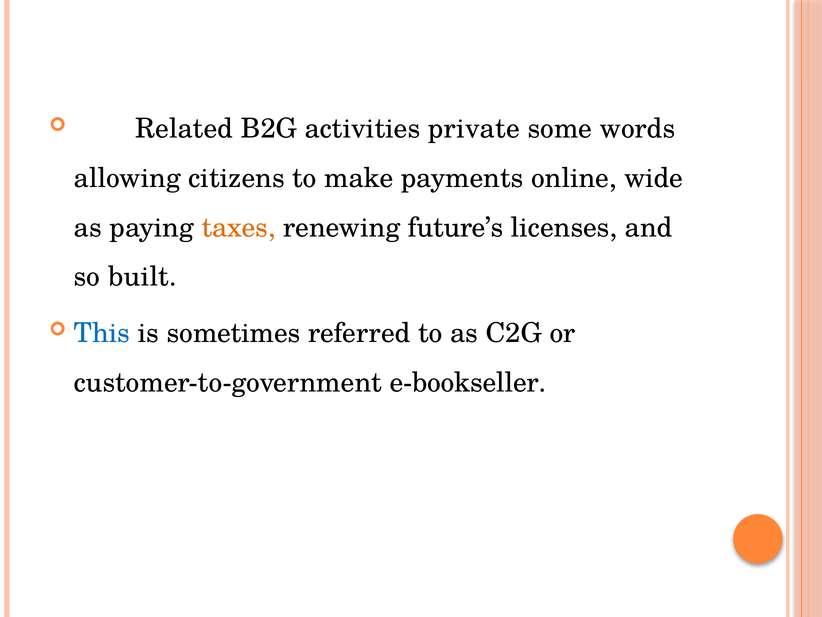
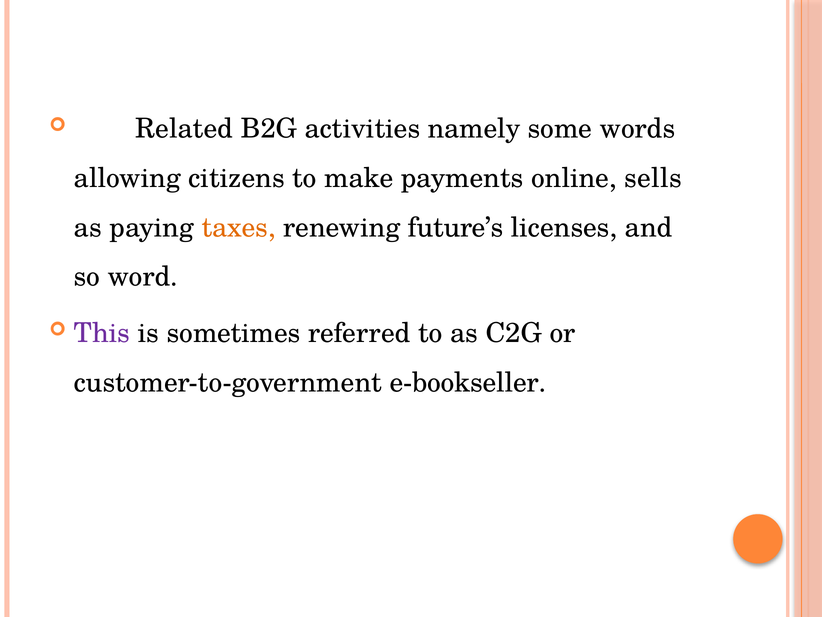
private: private -> namely (474, 129)
wide: wide -> sells (653, 178)
built: built -> word (143, 277)
This colour: blue -> purple (102, 333)
